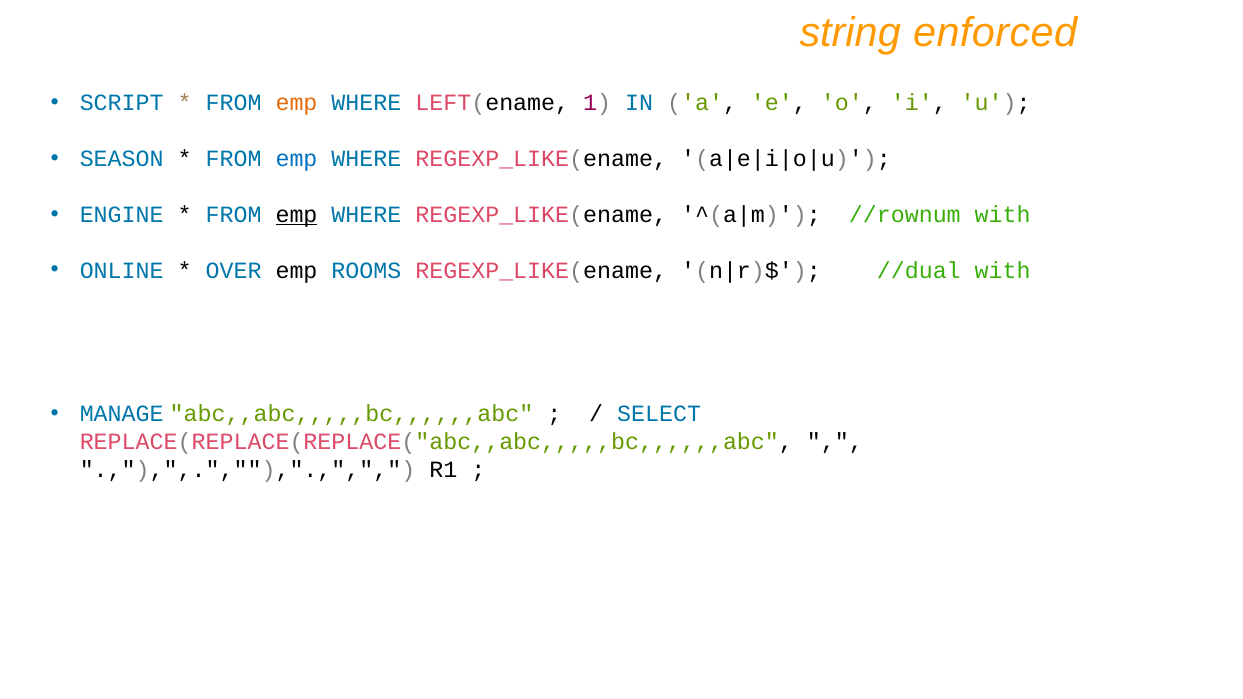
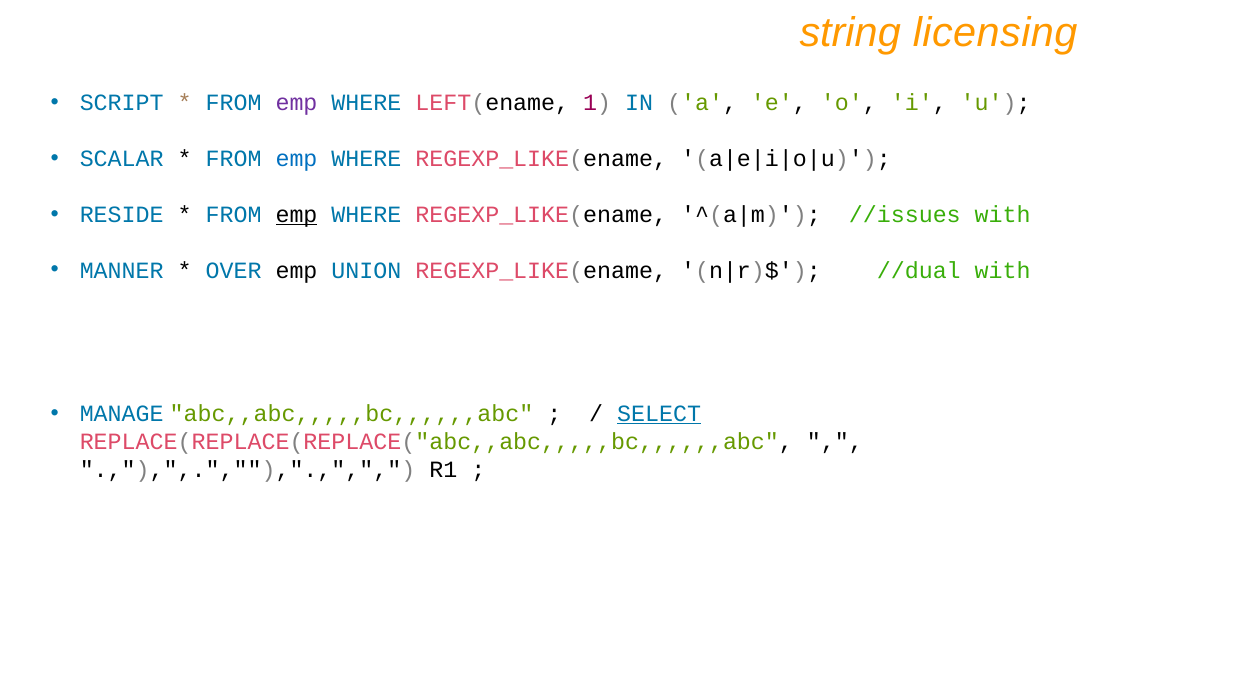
enforced: enforced -> licensing (995, 32)
emp colour: orange -> purple (297, 103)
SEASON: SEASON -> SCALAR (122, 159)
ENGINE: ENGINE -> RESIDE (122, 215)
//rownum: //rownum -> //issues (905, 215)
ONLINE: ONLINE -> MANNER (122, 271)
ROOMS: ROOMS -> UNION (366, 271)
SELECT underline: none -> present (659, 414)
